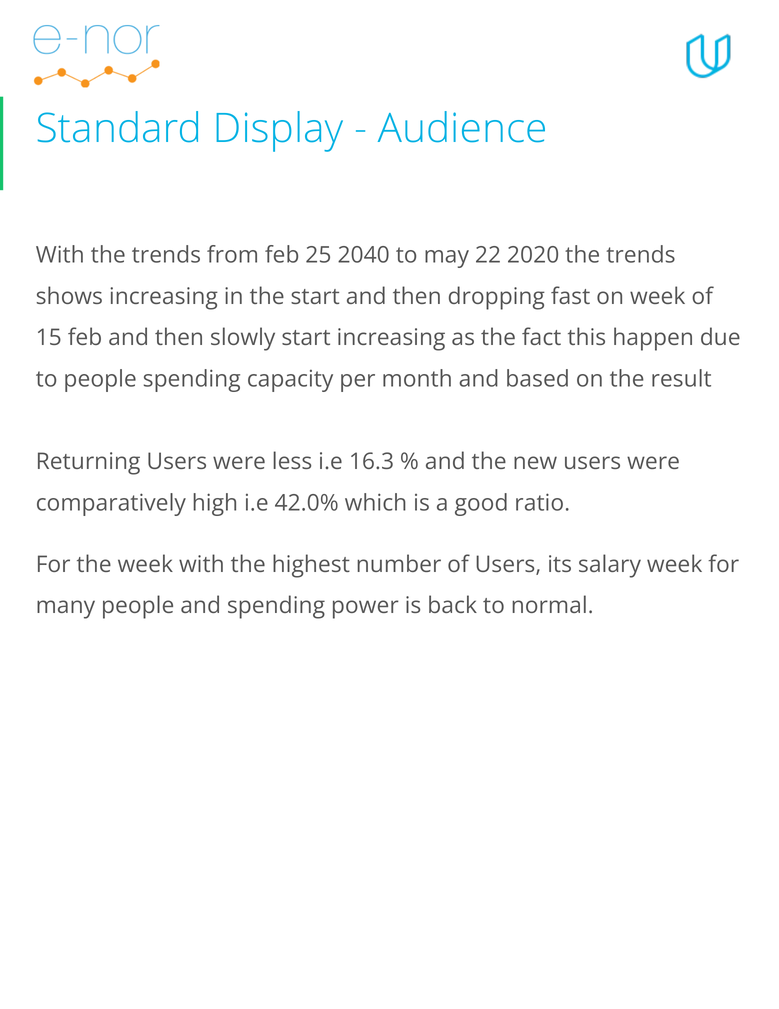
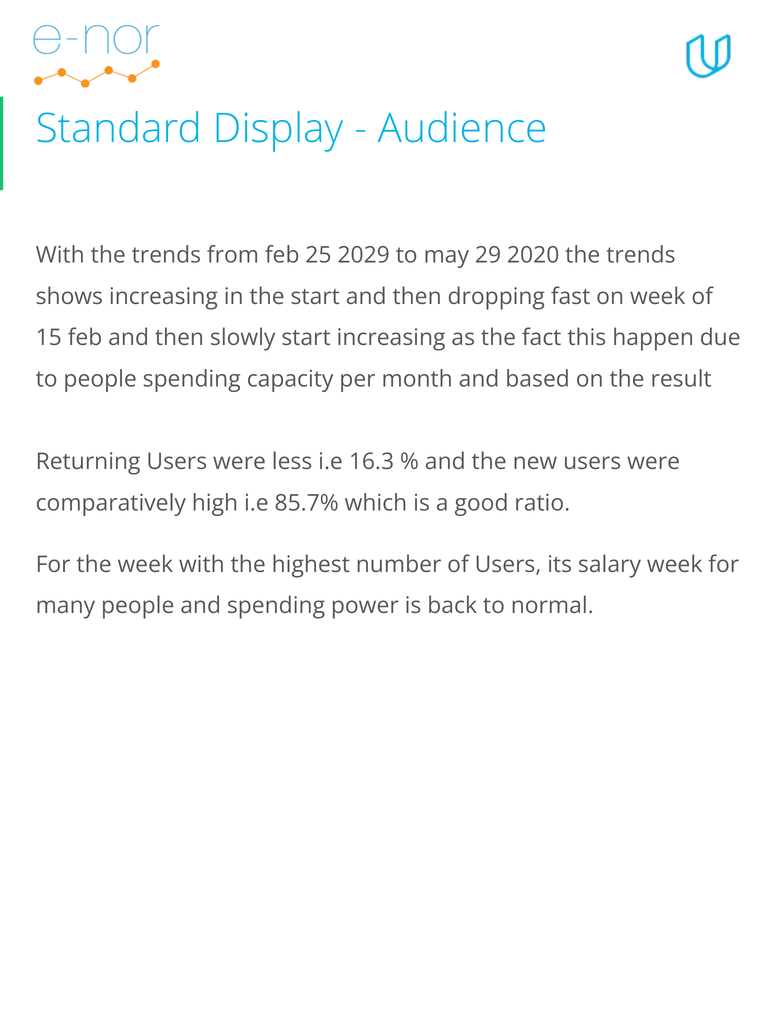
2040: 2040 -> 2029 (364, 255)
22: 22 -> 29 (488, 255)
42.0%: 42.0% -> 85.7% (307, 503)
